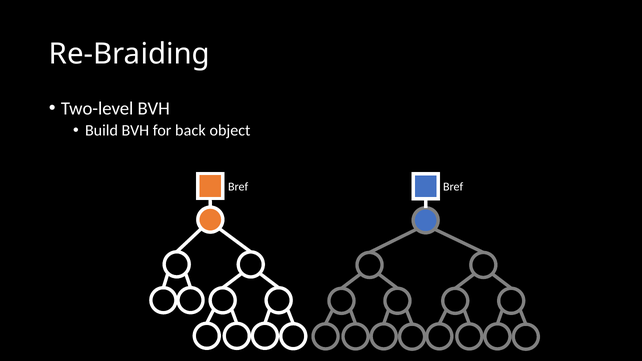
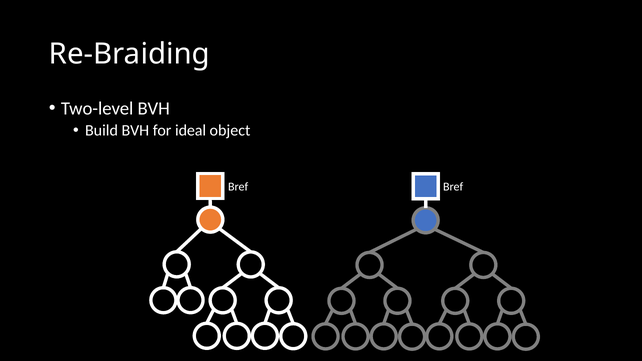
back: back -> ideal (191, 131)
